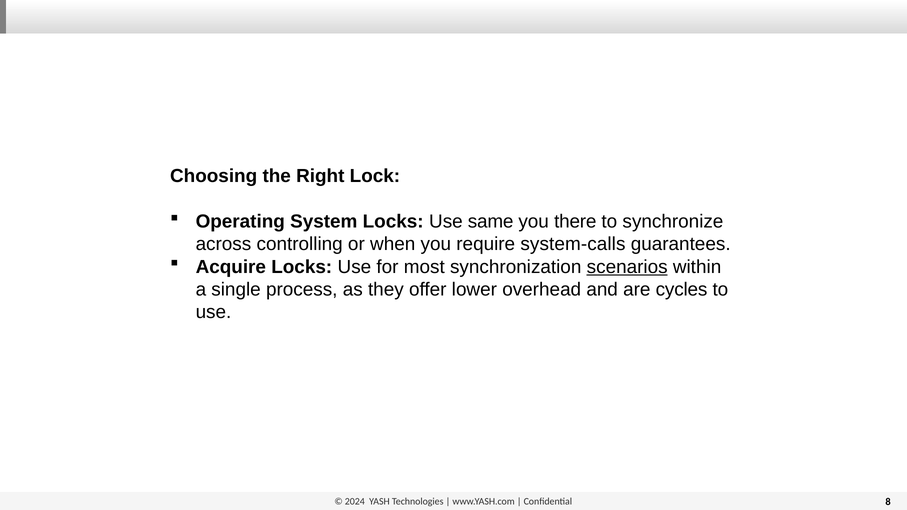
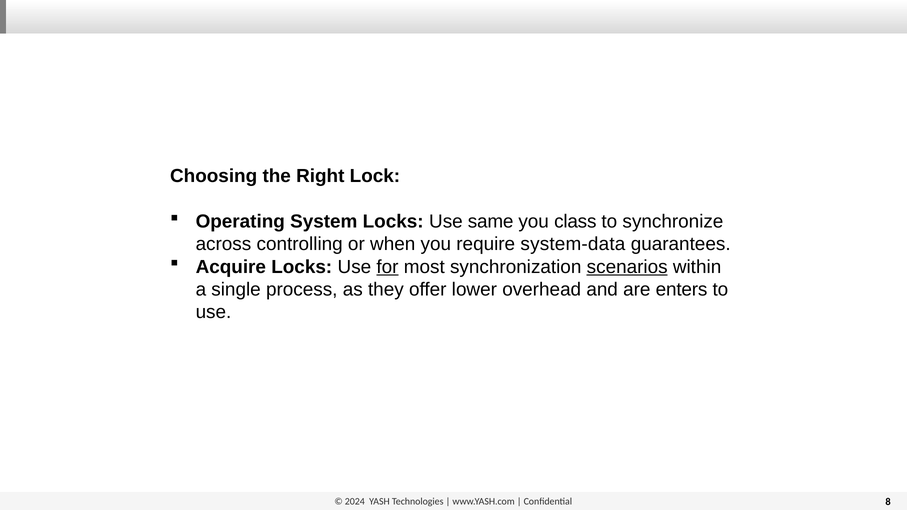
there: there -> class (575, 222)
system-calls: system-calls -> system-data (573, 244)
for underline: none -> present (387, 267)
cycles: cycles -> enters (682, 290)
